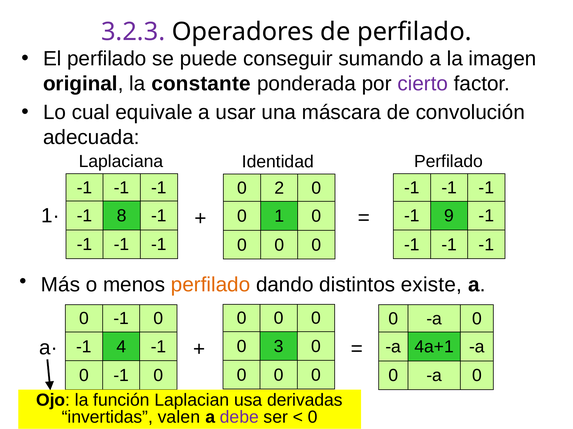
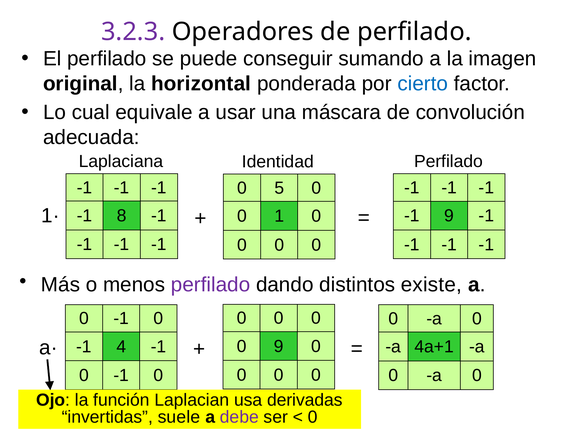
constante: constante -> horizontal (201, 84)
cierto colour: purple -> blue (423, 84)
2: 2 -> 5 (279, 188)
perfilado colour: orange -> purple (211, 285)
0 3: 3 -> 9 (279, 347)
valen: valen -> suele (179, 418)
